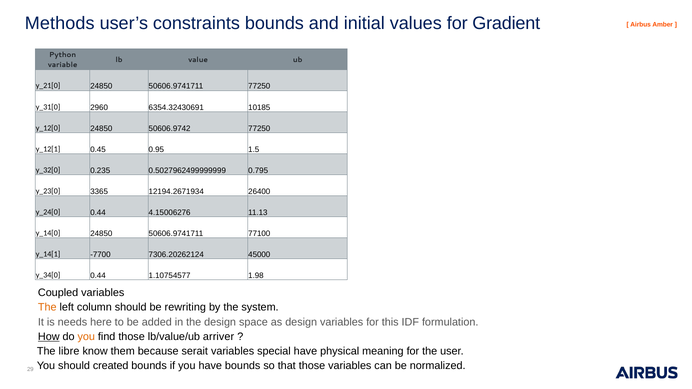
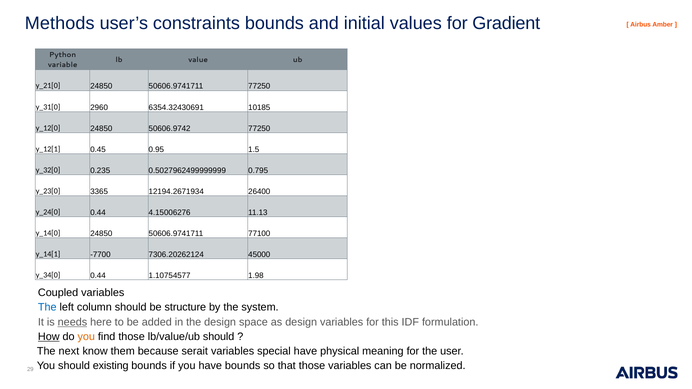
The colour: orange -> blue (47, 308)
rewriting: rewriting -> structure (185, 308)
needs underline: none -> present (72, 322)
lb/value/ub arriver: arriver -> should (219, 337)
libre: libre -> next (69, 351)
created: created -> existing (111, 366)
